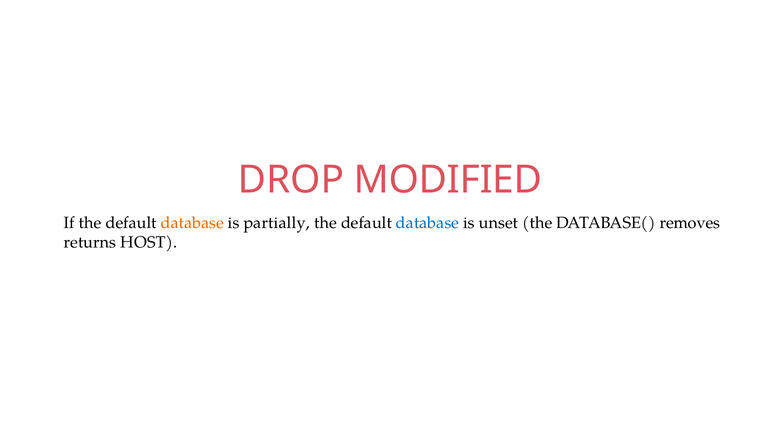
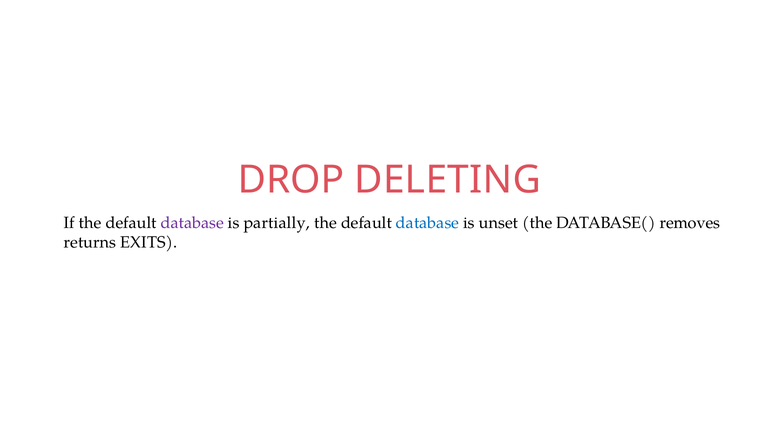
MODIFIED: MODIFIED -> DELETING (448, 180)
database colour: orange -> purple (192, 223)
HOST: HOST -> EXITS (149, 243)
